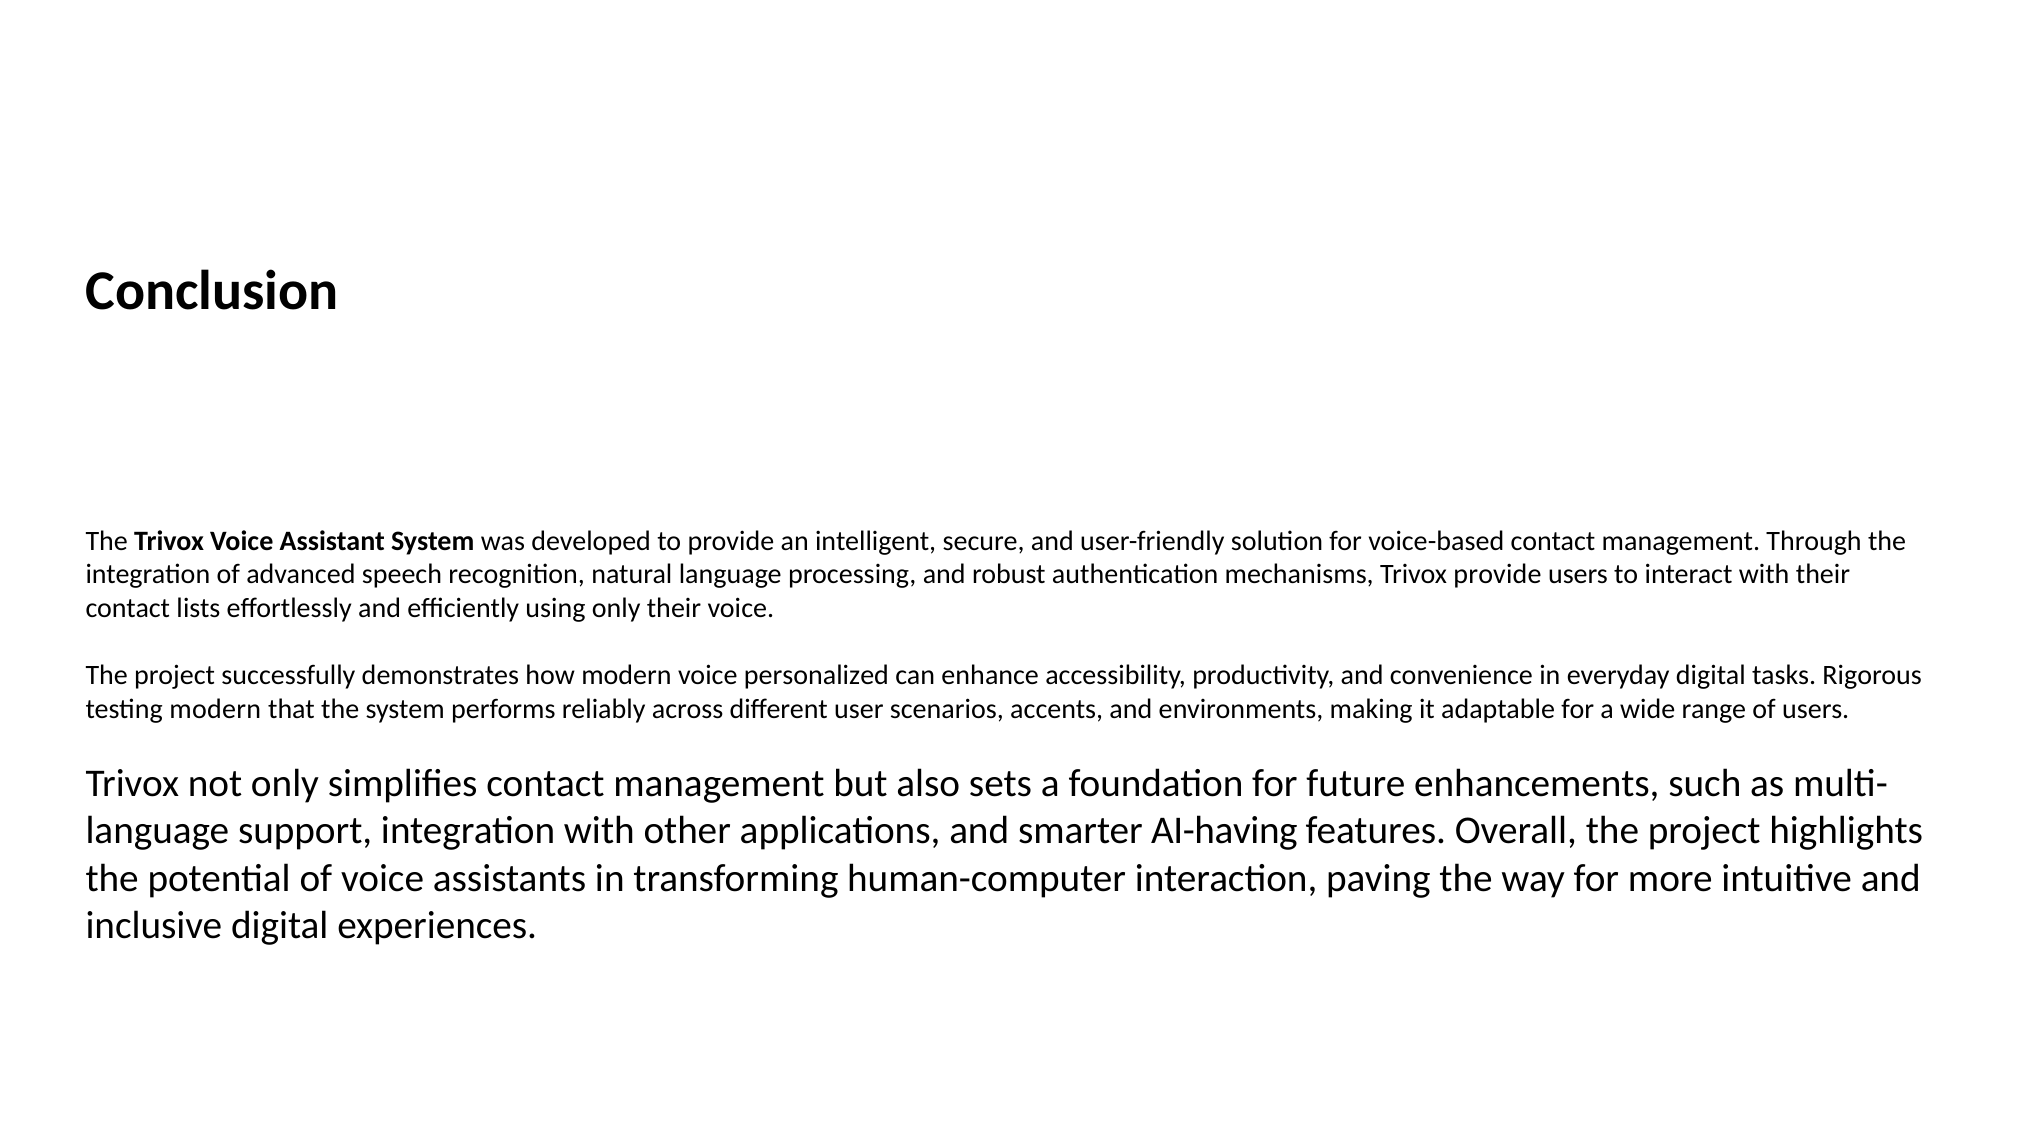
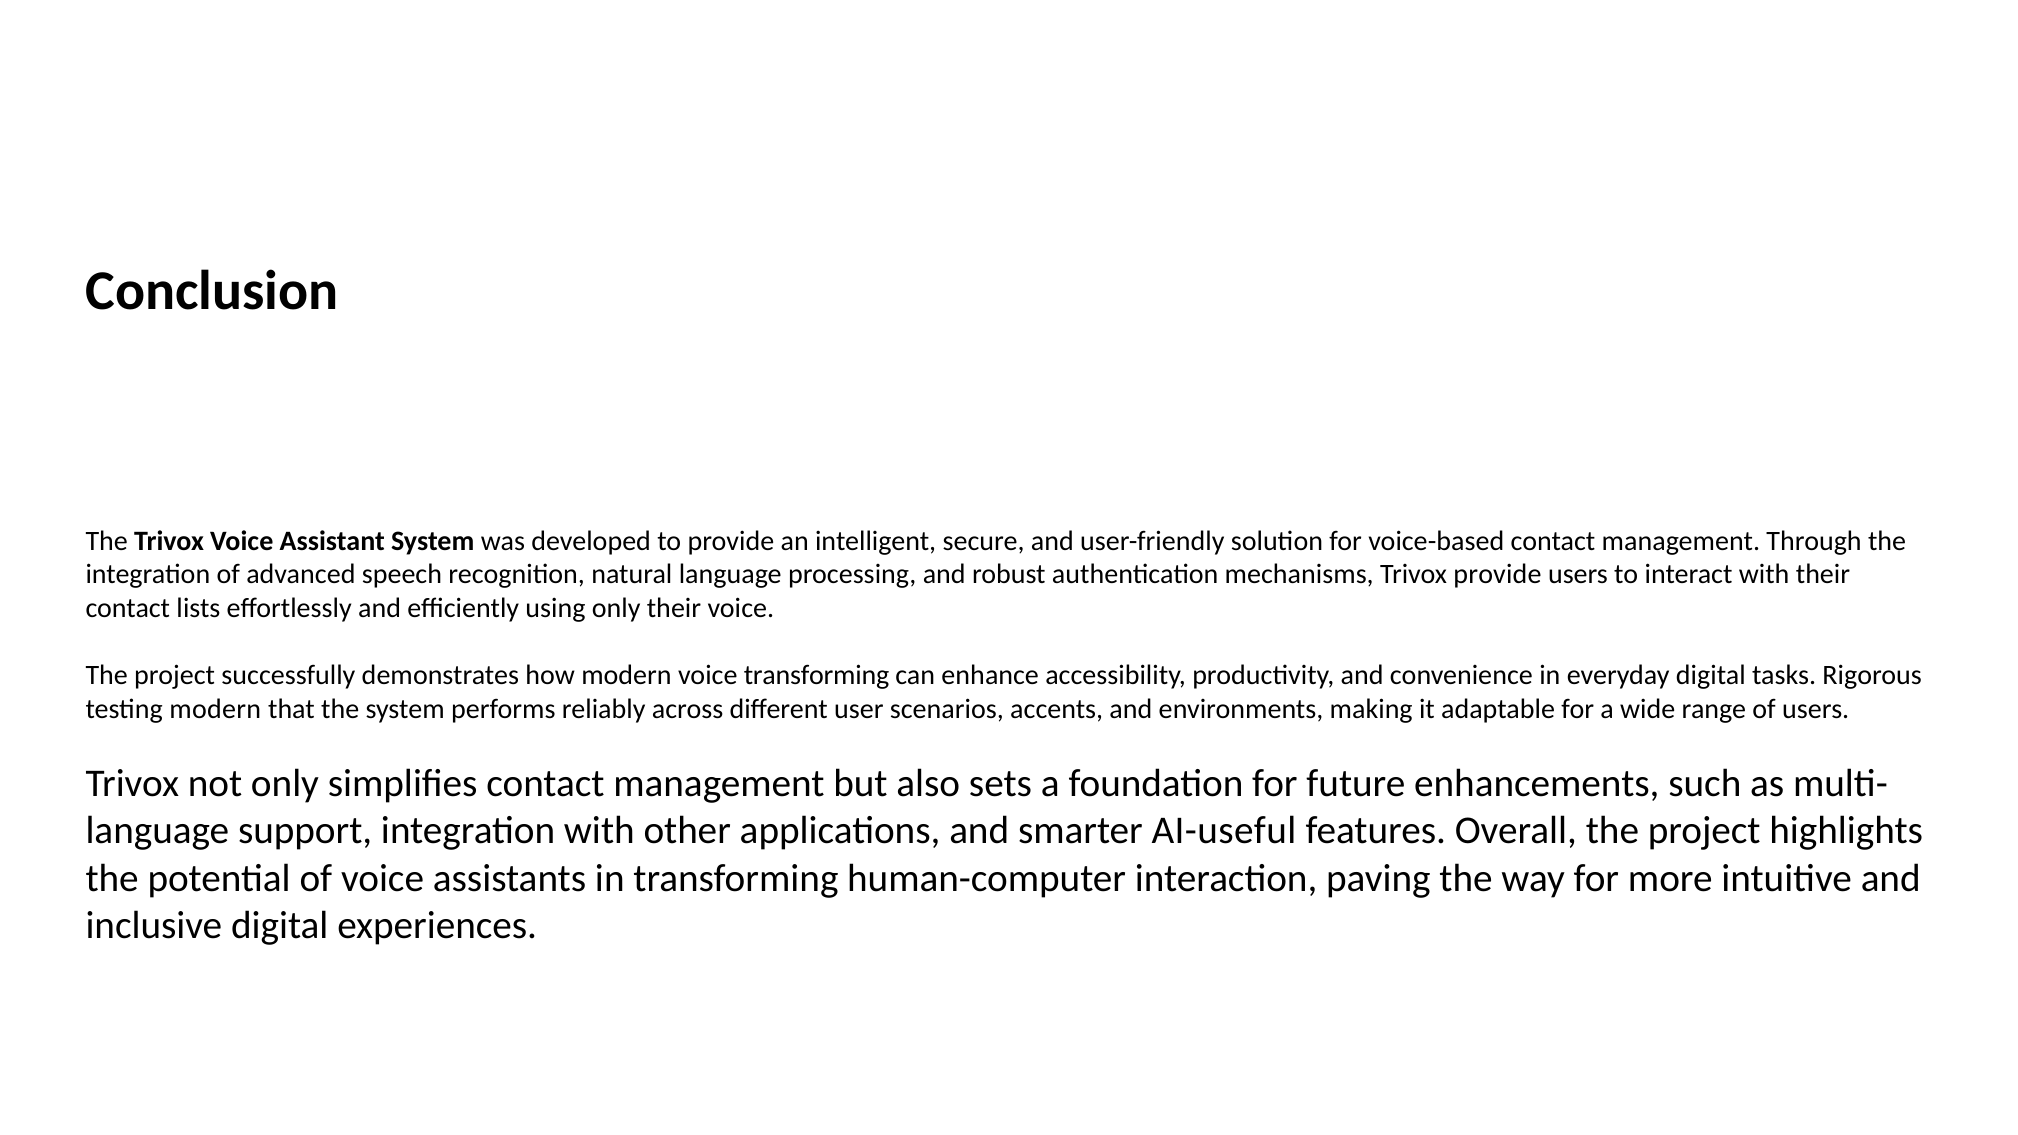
voice personalized: personalized -> transforming (817, 676)
AI-having: AI-having -> AI-useful (1224, 831)
